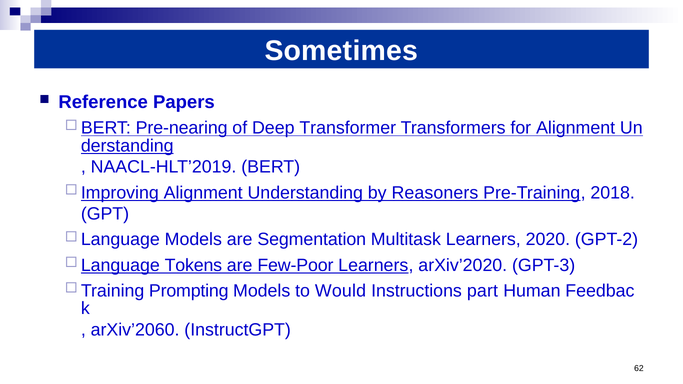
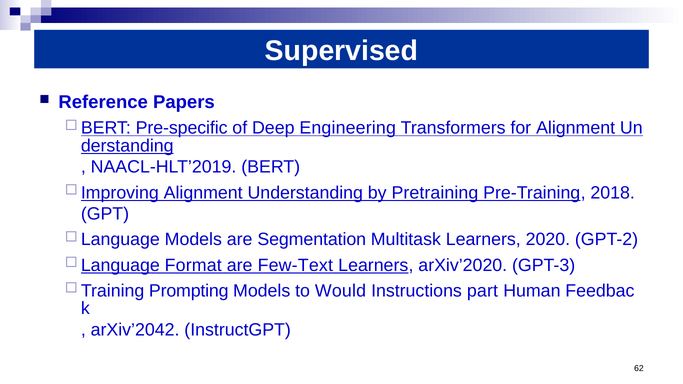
Sometimes: Sometimes -> Supervised (341, 51)
Pre-nearing: Pre-nearing -> Pre-specific (182, 128)
Transformer: Transformer -> Engineering (348, 128)
Reasoners: Reasoners -> Pretraining (435, 193)
Tokens: Tokens -> Format (193, 265)
Few-Poor: Few-Poor -> Few-Text (295, 265)
arXiv’2060: arXiv’2060 -> arXiv’2042 (135, 330)
